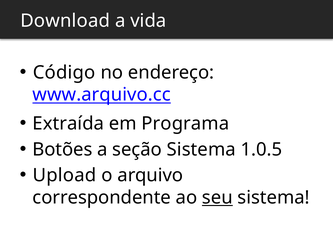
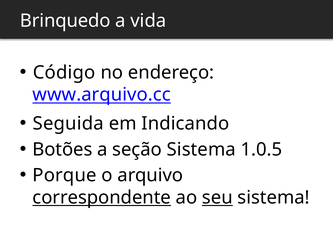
Download: Download -> Brinquedo (65, 21)
Extraída: Extraída -> Seguida (68, 123)
Programa: Programa -> Indicando (185, 123)
Upload: Upload -> Porque (65, 175)
correspondente underline: none -> present (102, 197)
